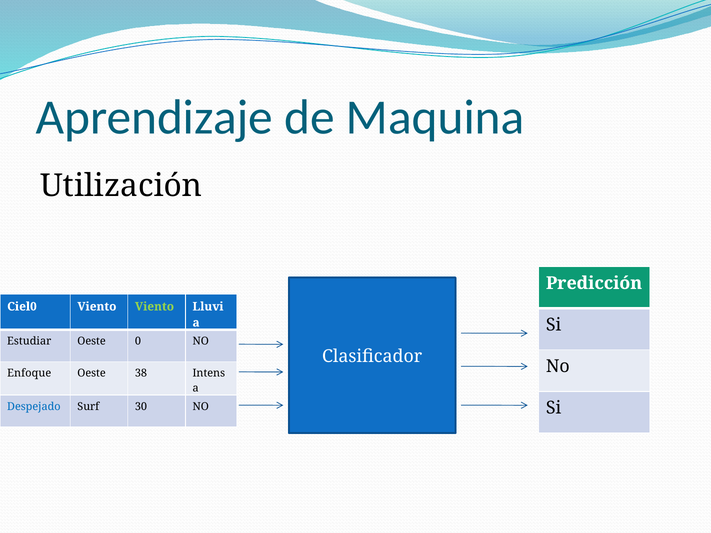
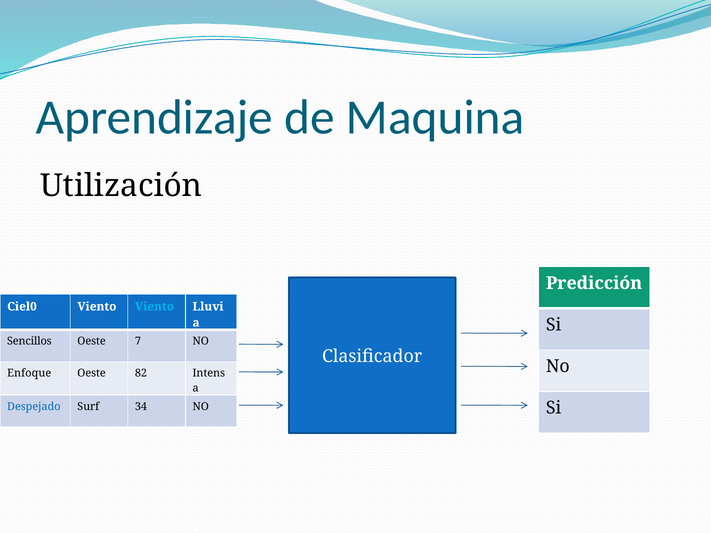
Viento colour: light green -> light blue (154, 307)
Estudiar: Estudiar -> Sencillos (29, 342)
0: 0 -> 7 (138, 342)
38: 38 -> 82 (141, 373)
30: 30 -> 34 (141, 407)
